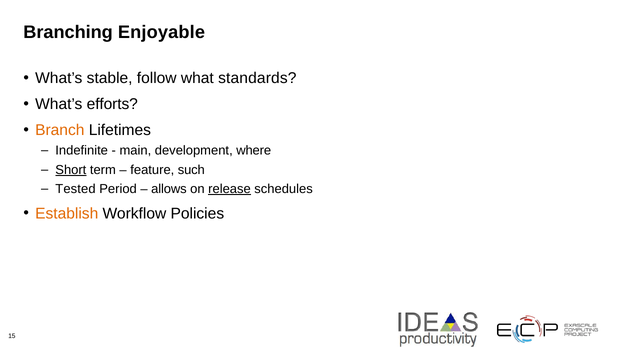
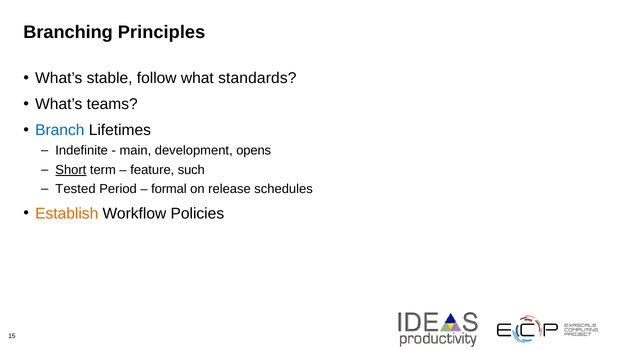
Enjoyable: Enjoyable -> Principles (162, 32)
efforts: efforts -> teams (112, 104)
Branch colour: orange -> blue (60, 130)
where: where -> opens (254, 151)
allows: allows -> formal (169, 189)
release underline: present -> none (229, 189)
